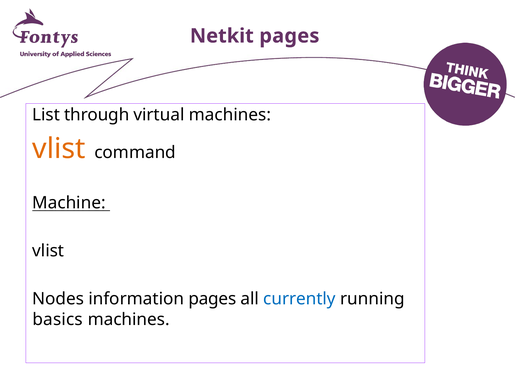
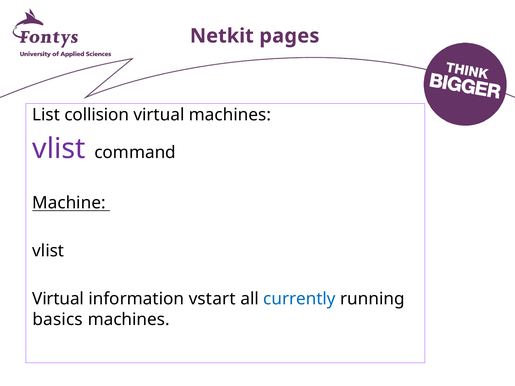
through: through -> collision (97, 115)
vlist colour: orange -> purple (59, 149)
Nodes: Nodes -> Virtual (58, 299)
information pages: pages -> vstart (212, 299)
